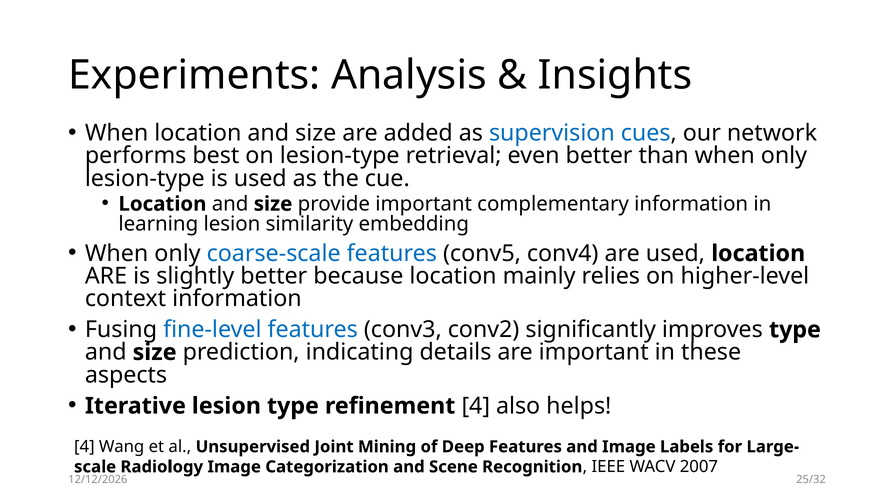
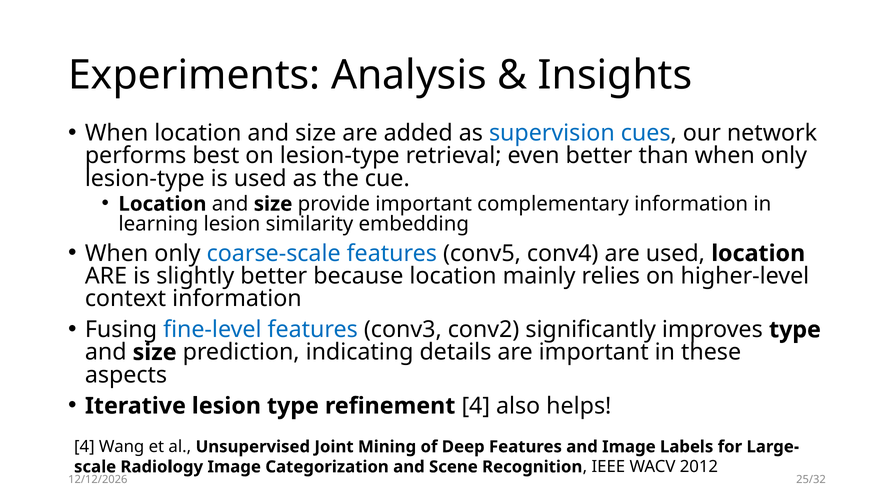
2007: 2007 -> 2012 (699, 467)
